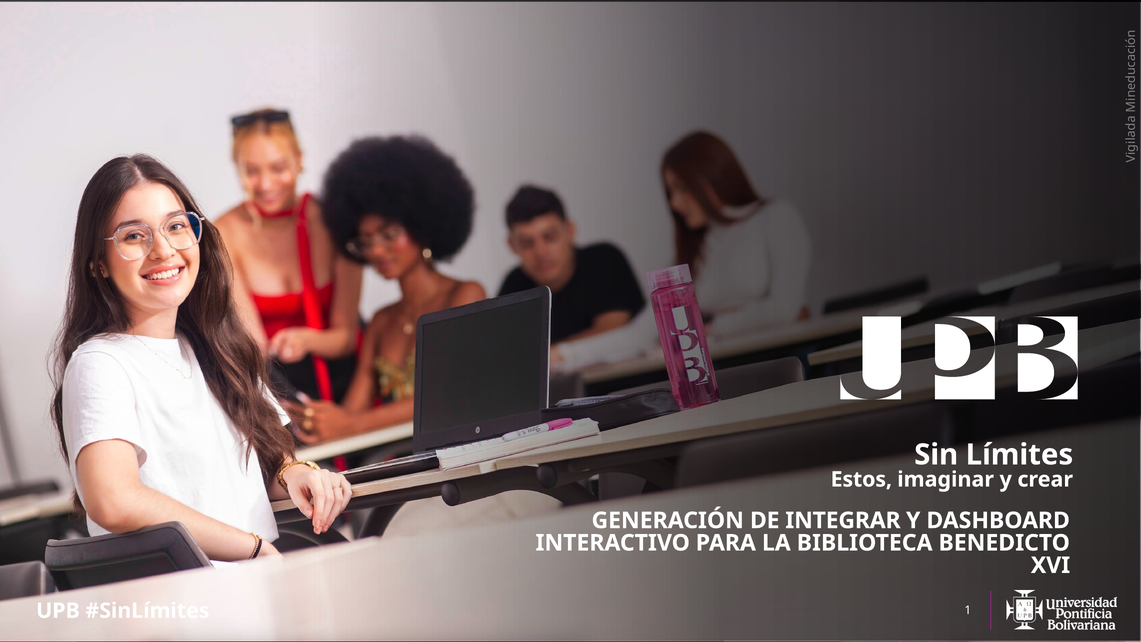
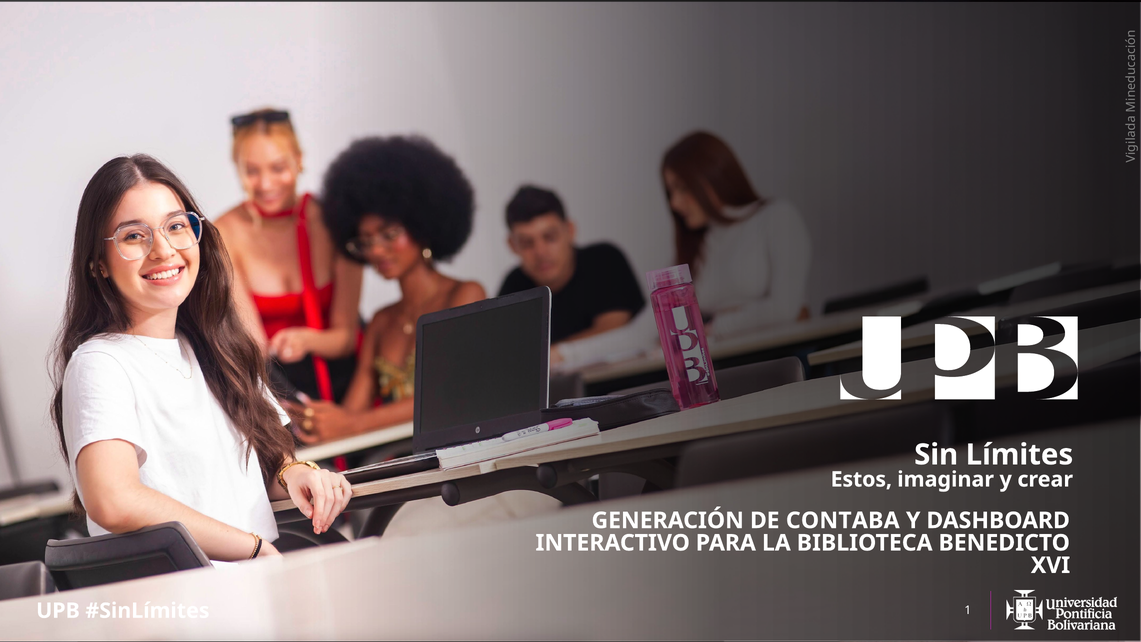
INTEGRAR: INTEGRAR -> CONTABA (843, 520)
